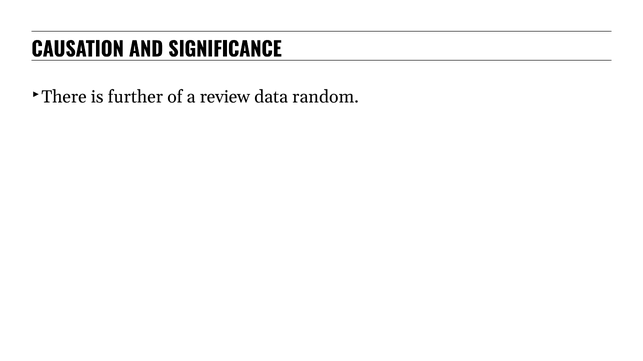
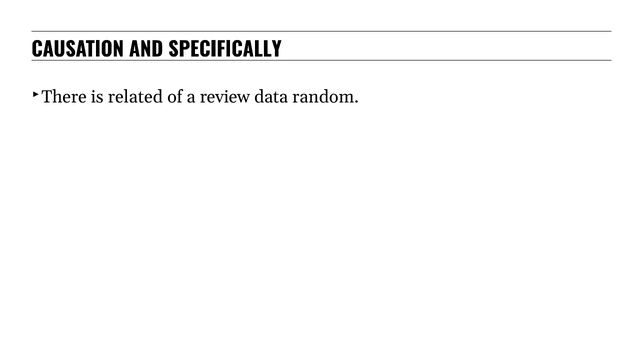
SIGNIFICANCE: SIGNIFICANCE -> SPECIFICALLY (225, 50)
further: further -> related (135, 97)
